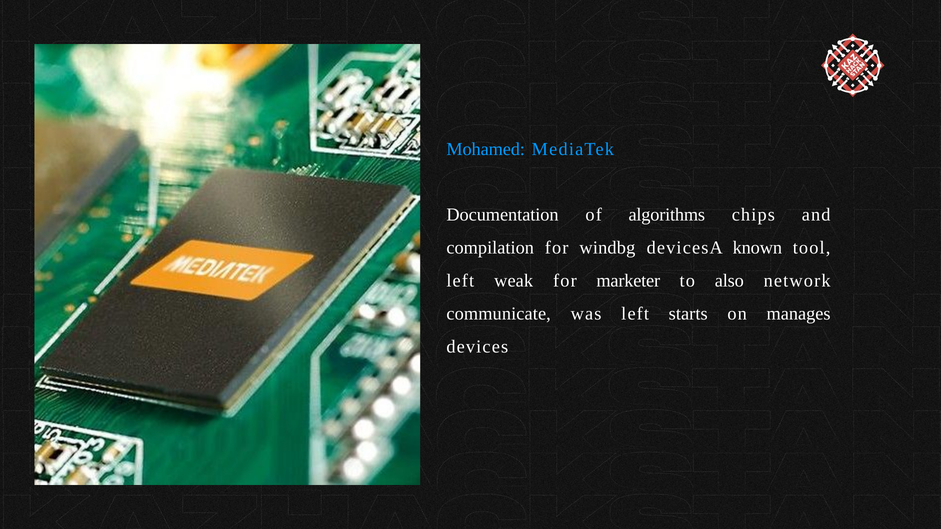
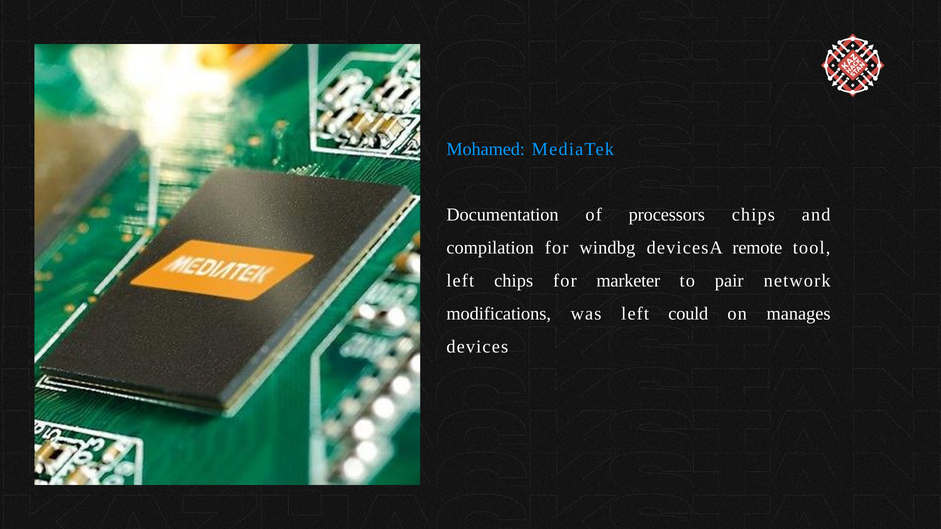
algorithms: algorithms -> processors (667, 215)
known: known -> remote (757, 248)
left weak: weak -> chips (514, 281)
also: also -> pair (729, 281)
communicate: communicate -> modifications (499, 314)
starts: starts -> could (688, 314)
